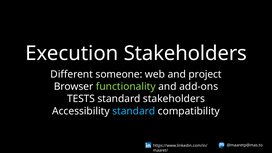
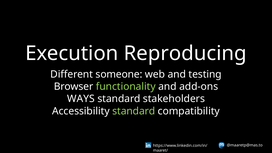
Execution Stakeholders: Stakeholders -> Reproducing (185, 53)
project: project -> testing (205, 74)
TESTS: TESTS -> WAYS (81, 99)
standard colour: light blue -> light green (134, 111)
